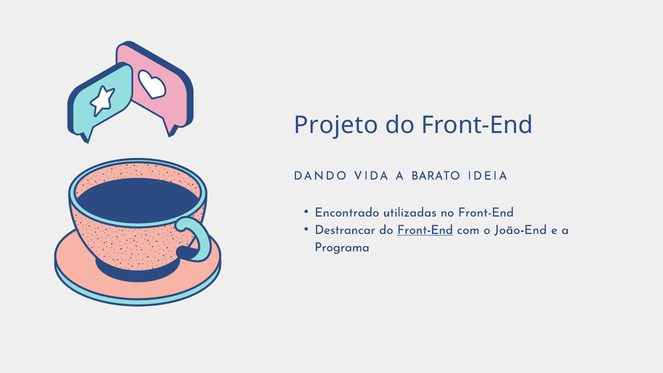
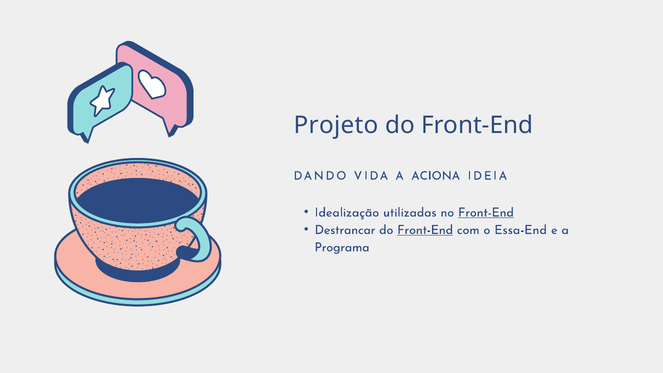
BARATO: BARATO -> ACIONA (436, 176)
Encontrado: Encontrado -> Idealização (347, 212)
Front-End underline: none -> present (486, 212)
João-End: João-End -> Essa-End (521, 230)
